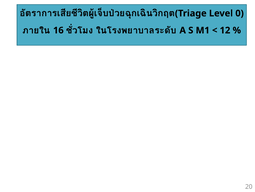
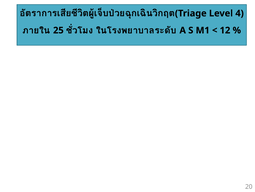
0: 0 -> 4 (240, 13)
16: 16 -> 25 (58, 30)
